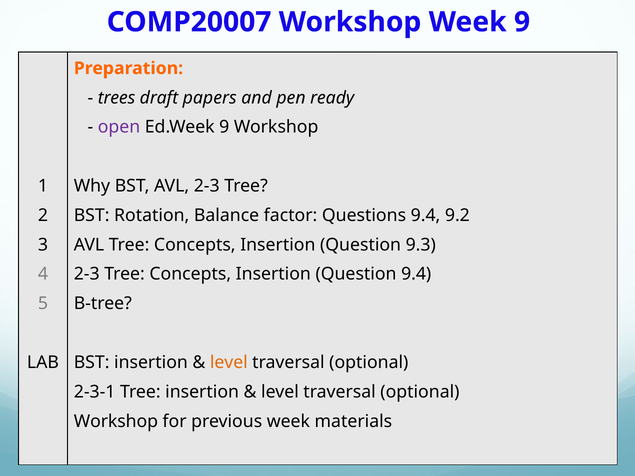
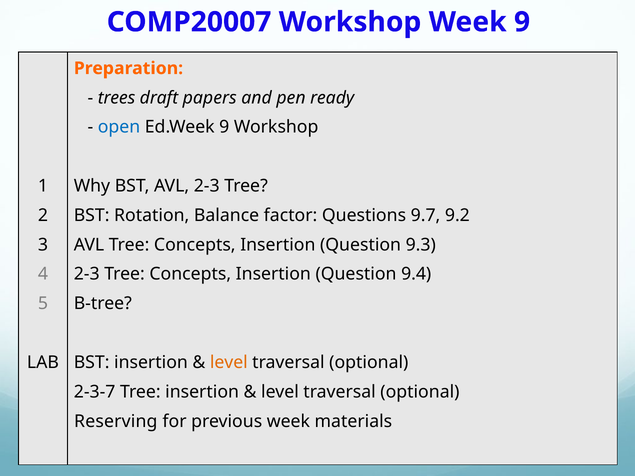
open colour: purple -> blue (119, 127)
Questions 9.4: 9.4 -> 9.7 (426, 215)
2-3-1: 2-3-1 -> 2-3-7 (95, 392)
Workshop: Workshop -> Reserving (116, 421)
